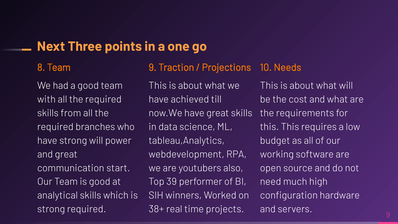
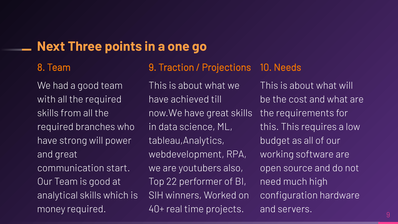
39: 39 -> 22 (172, 182)
strong: strong -> money (51, 209)
38+: 38+ -> 40+ (156, 209)
